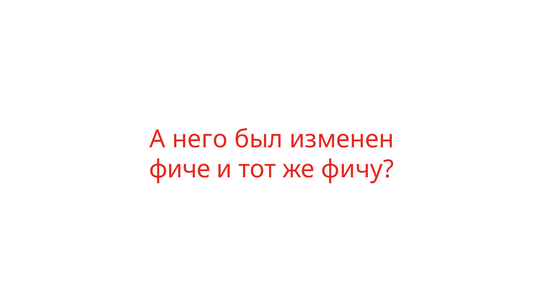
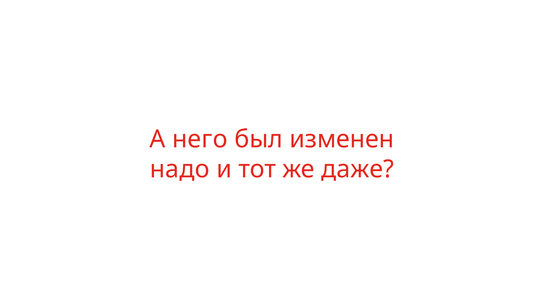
фиче: фиче -> надо (180, 169)
фичу: фичу -> даже (358, 169)
